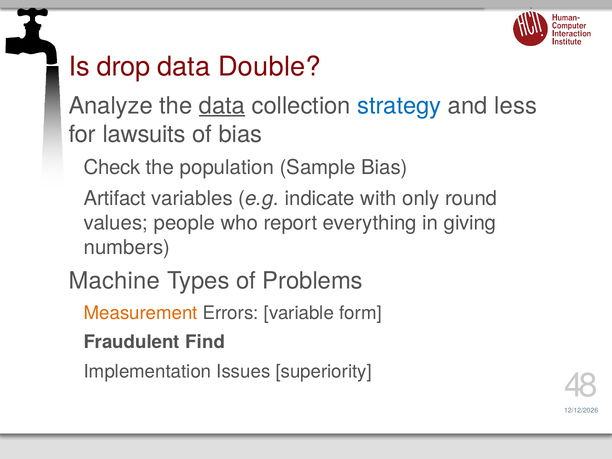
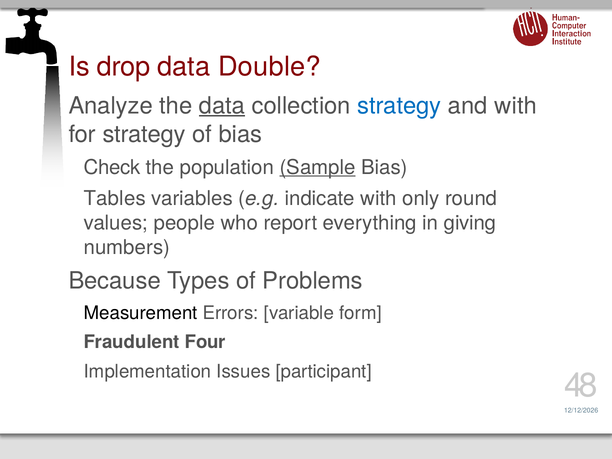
and less: less -> with (516, 106)
for lawsuits: lawsuits -> strategy (144, 134)
Sample underline: none -> present (318, 167)
Artifact: Artifact -> Tables (115, 199)
Machine: Machine -> Because (115, 281)
Measurement colour: orange -> black (141, 313)
Find: Find -> Four (205, 342)
superiority: superiority -> participant (324, 372)
